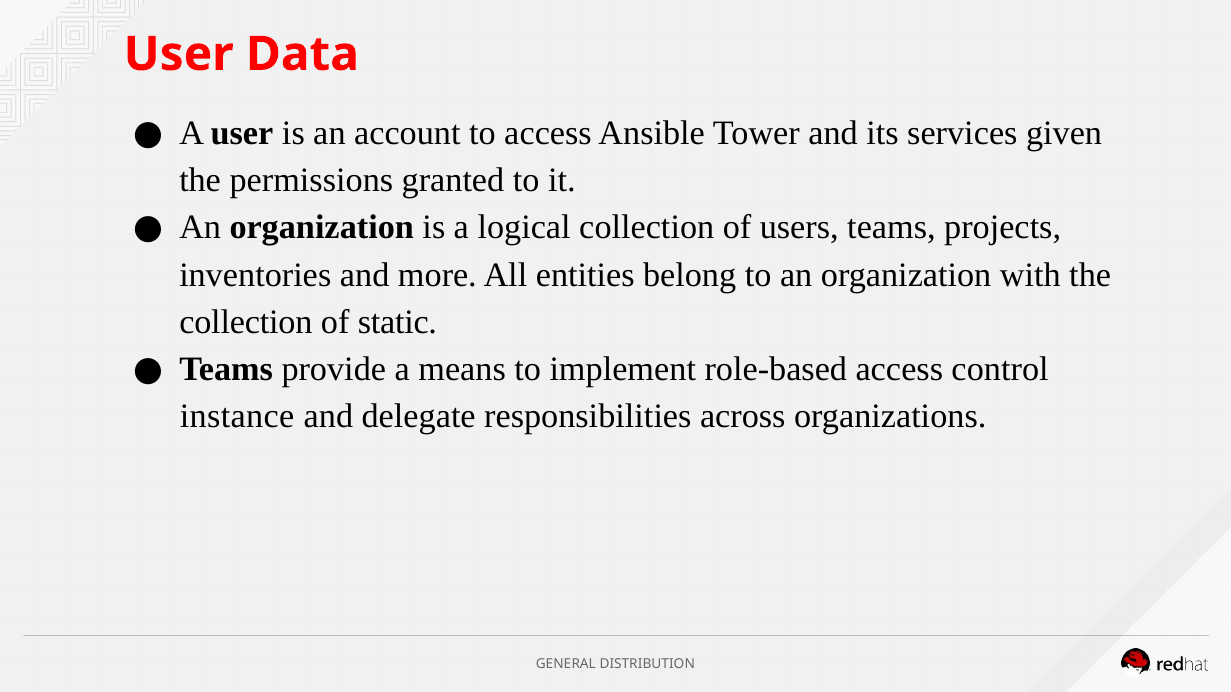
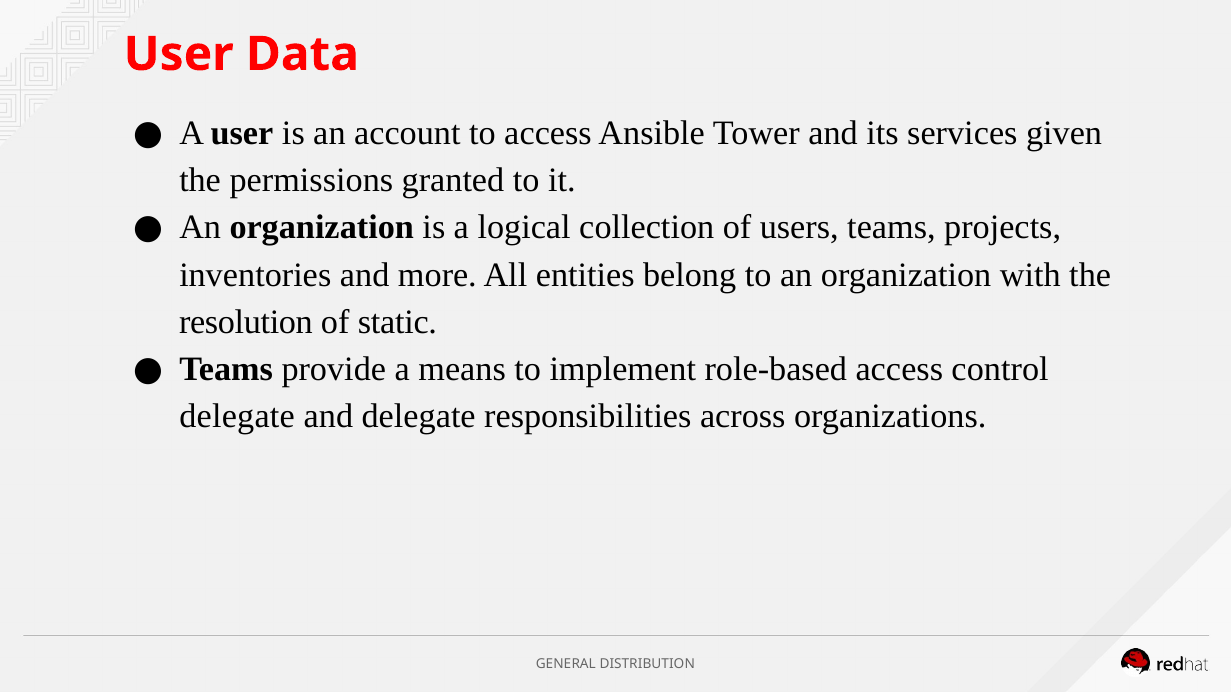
collection: collection -> resolution (246, 322)
instance: instance -> delegate (237, 417)
